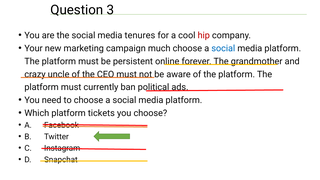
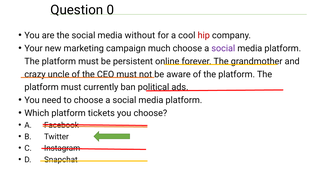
3: 3 -> 0 (110, 10)
tenures: tenures -> without (140, 35)
social colour: blue -> purple (223, 48)
